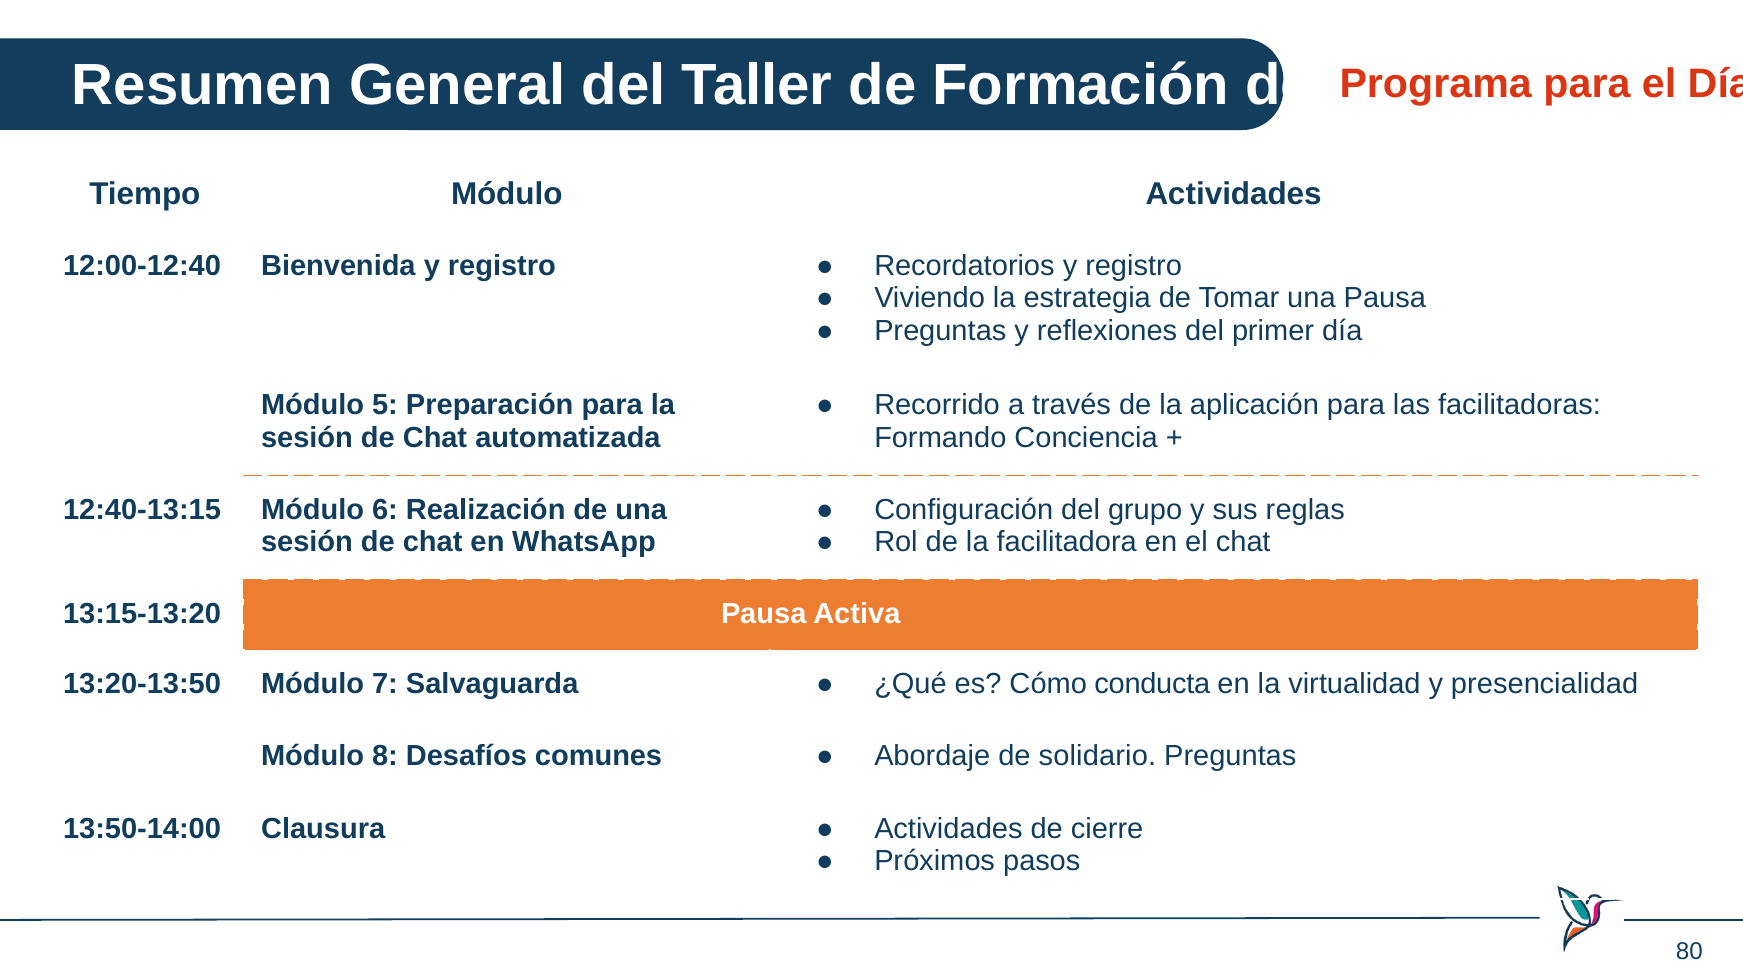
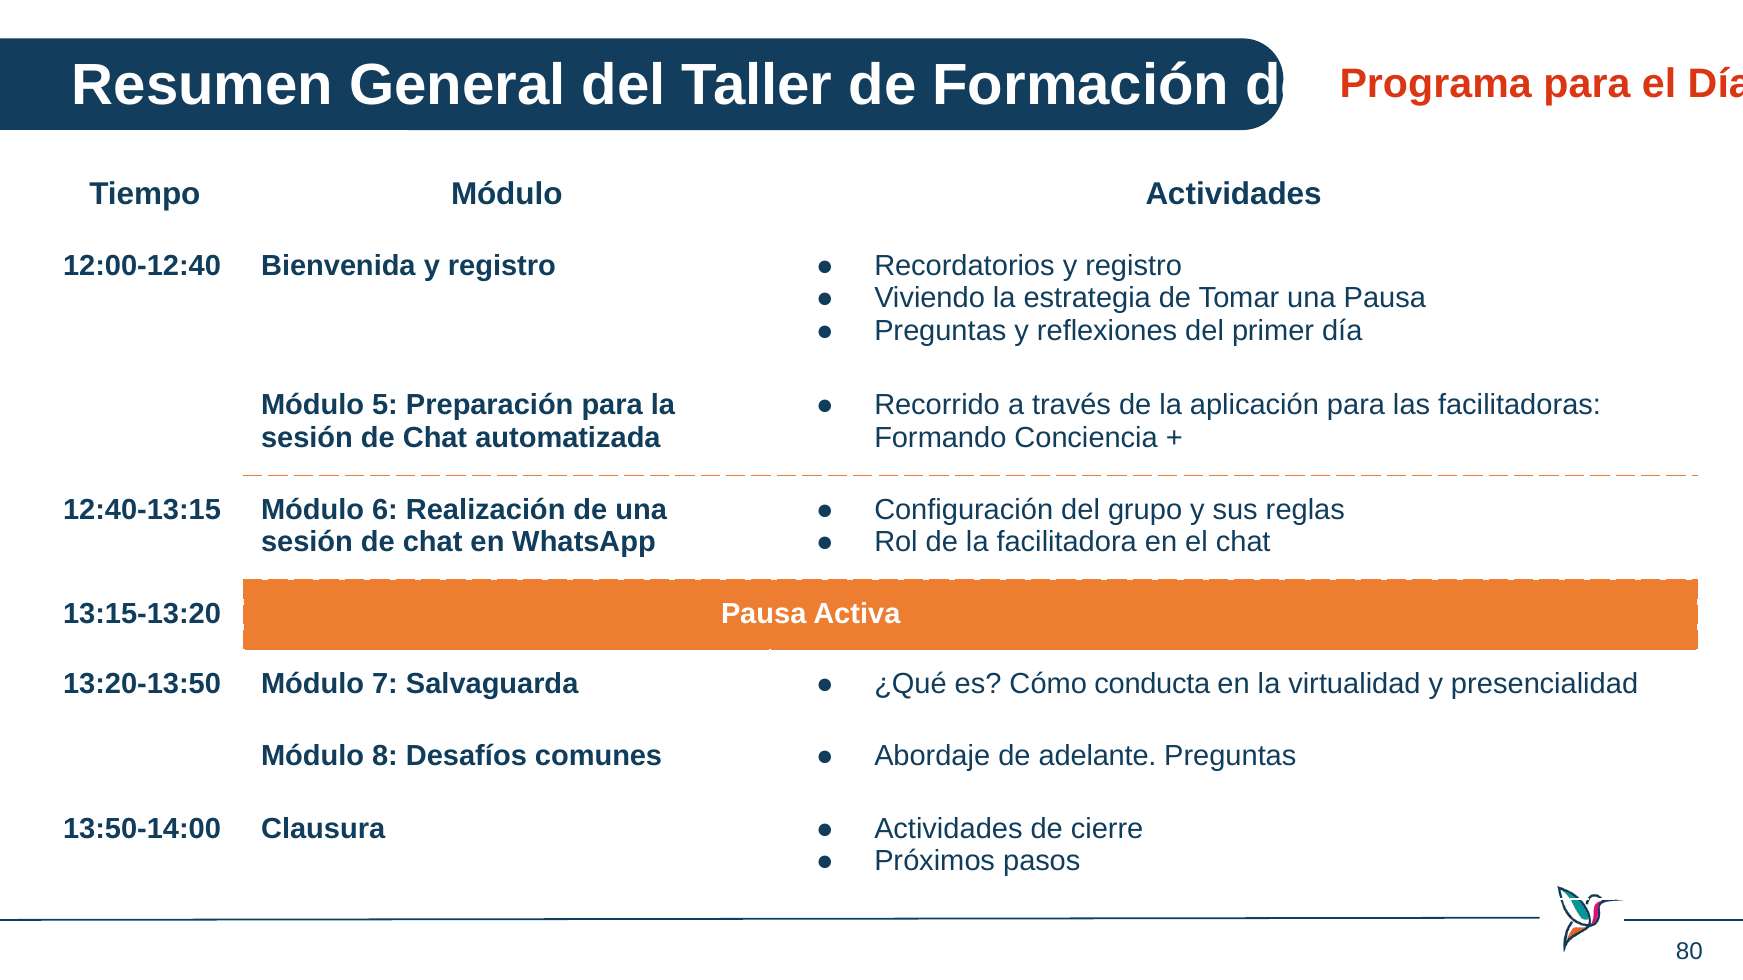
solidario: solidario -> adelante (1098, 757)
